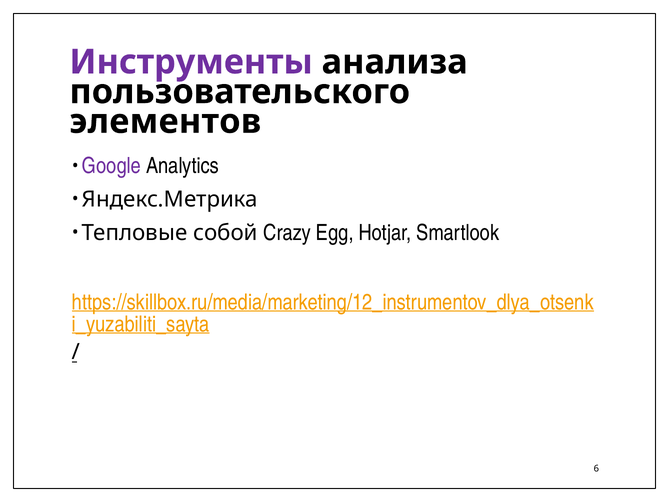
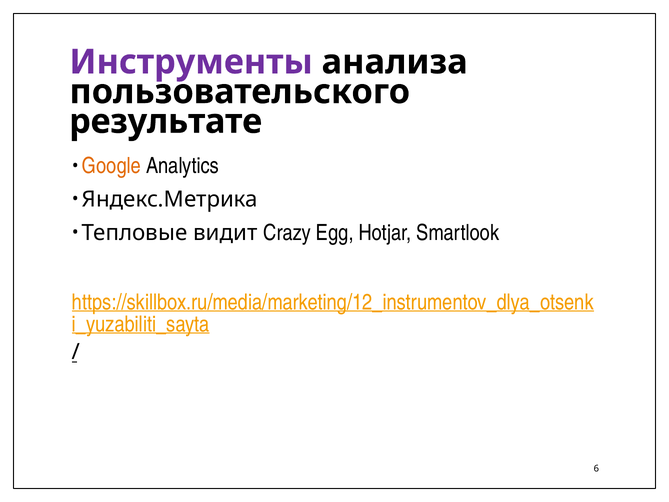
элементов: элементов -> результате (166, 121)
Google colour: purple -> orange (111, 166)
собой: собой -> видит (225, 233)
